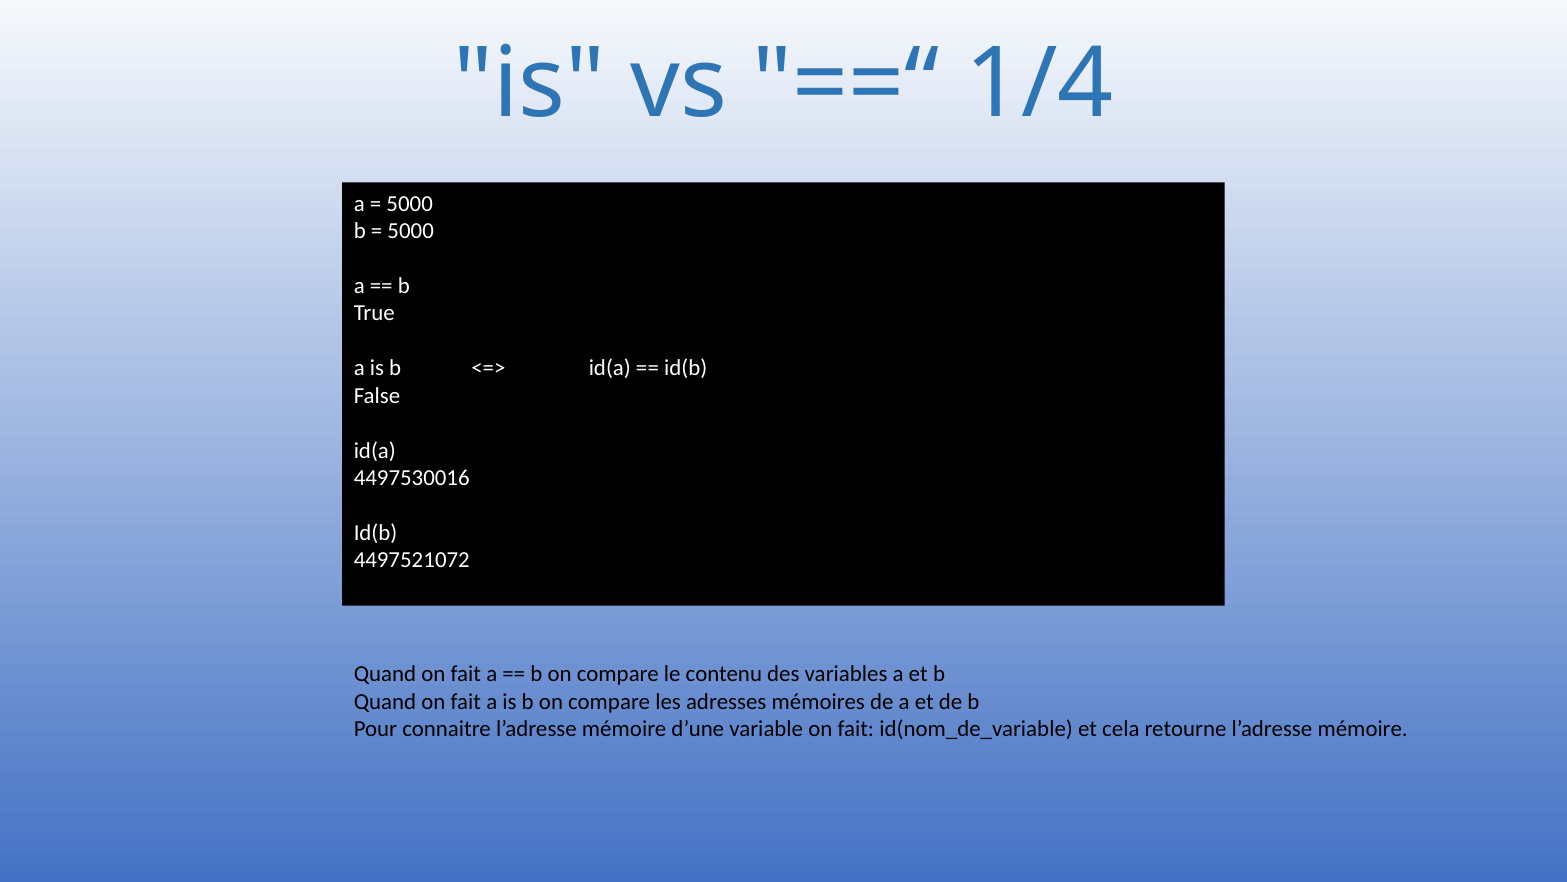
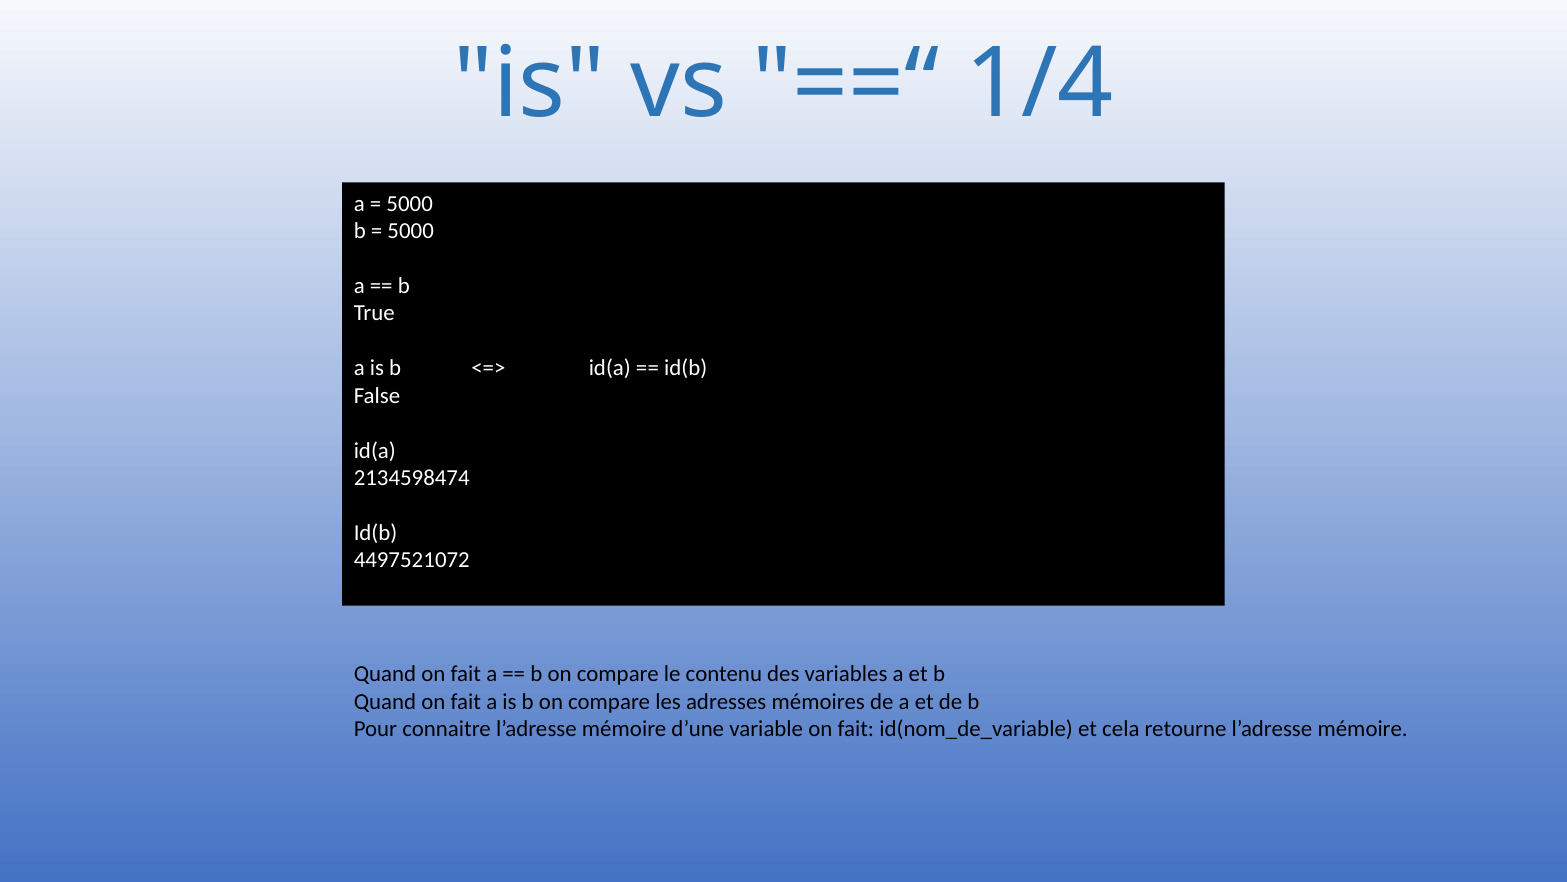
4497530016: 4497530016 -> 2134598474 (412, 478)
